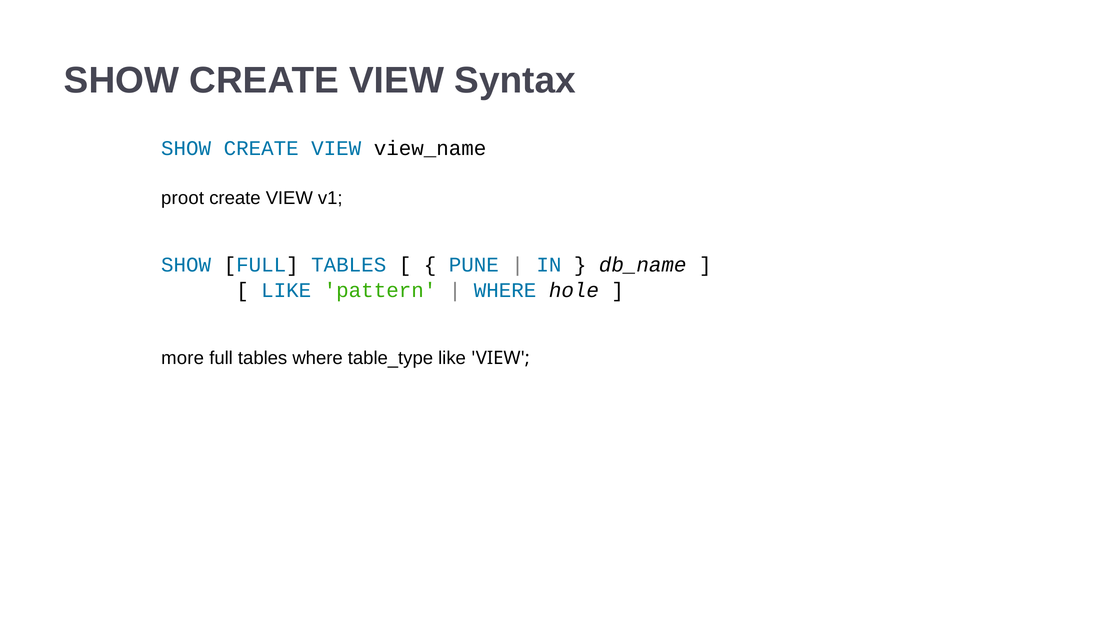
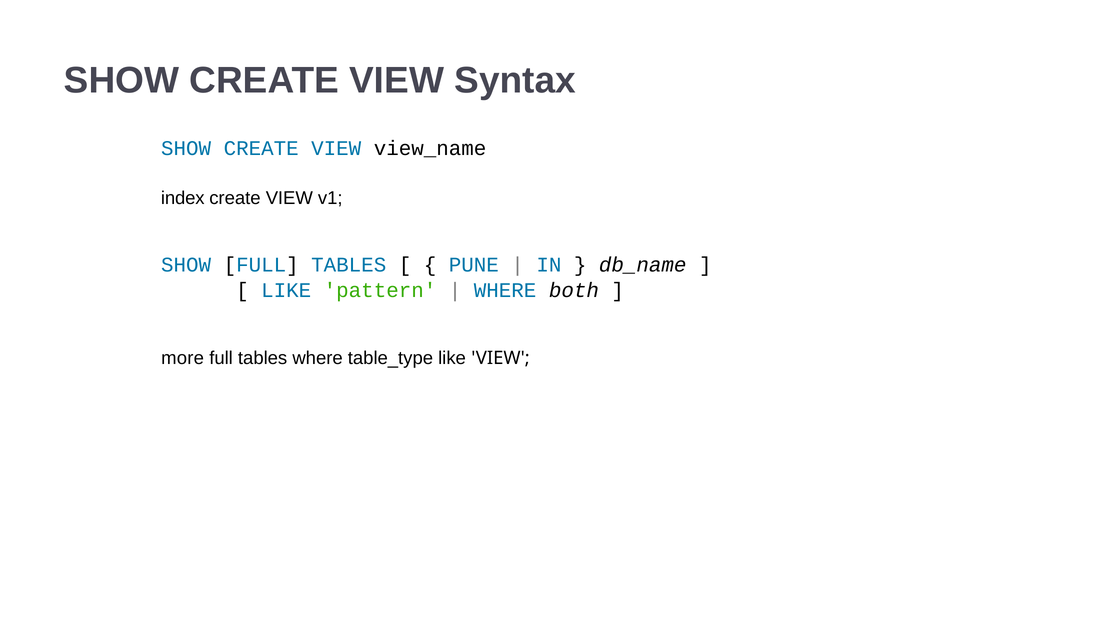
proot: proot -> index (183, 198)
hole: hole -> both (574, 290)
